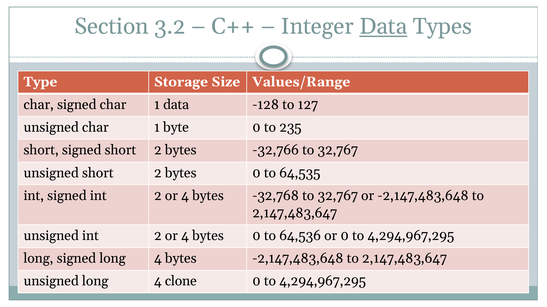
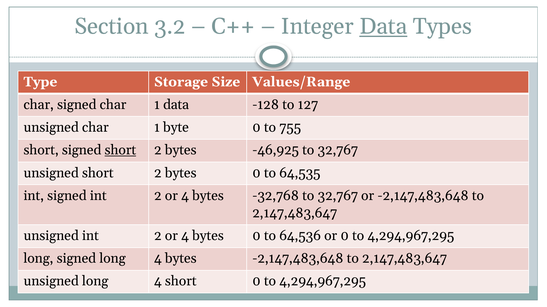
235: 235 -> 755 (290, 128)
short underline: none -> present (120, 150)
-32,766: -32,766 -> -46,925 (276, 150)
4 clone: clone -> short (181, 282)
